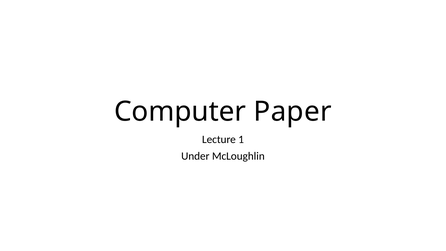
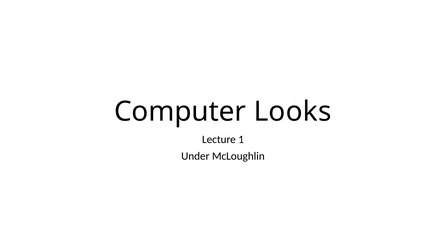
Paper: Paper -> Looks (293, 111)
